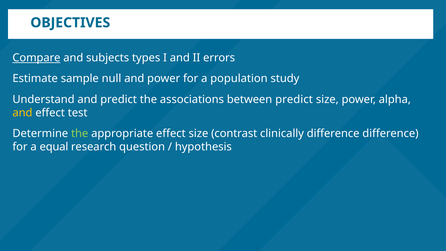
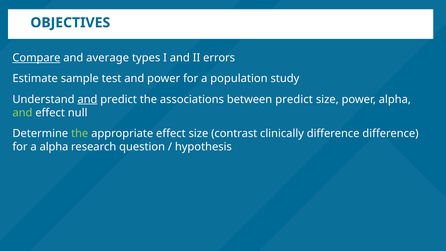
subjects: subjects -> average (108, 58)
null: null -> test (112, 78)
and underline: none -> present (87, 99)
and colour: yellow -> light green (22, 113)
test: test -> null (78, 113)
a equal: equal -> alpha (54, 147)
